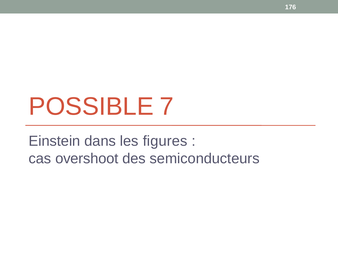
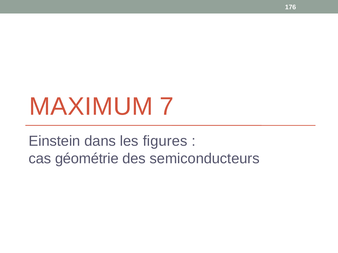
POSSIBLE: POSSIBLE -> MAXIMUM (91, 107)
overshoot: overshoot -> géométrie (87, 159)
